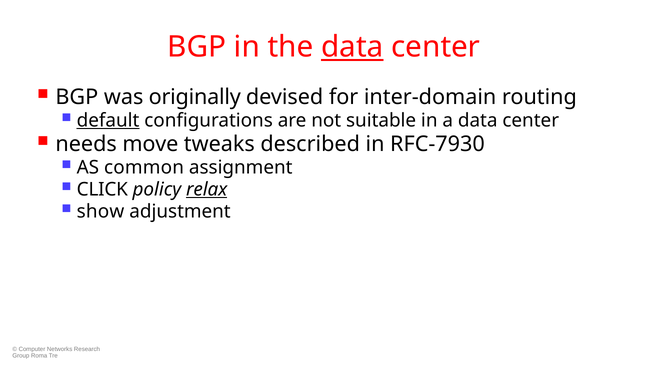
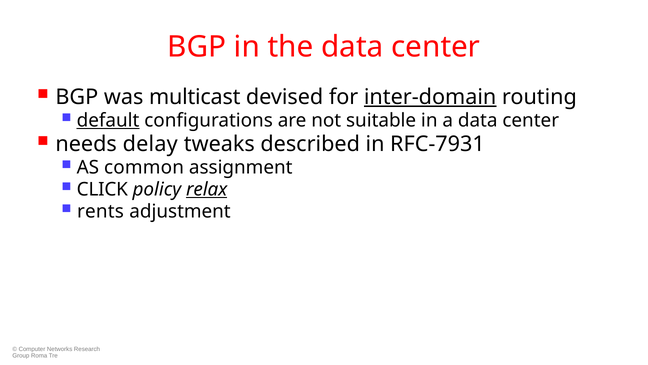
data underline: present -> none (352, 47)
originally: originally -> multicast (195, 97)
inter-domain underline: none -> present (430, 97)
move: move -> delay (150, 144)
RFC-7930: RFC-7930 -> RFC-7931 (437, 144)
show: show -> rents (101, 211)
